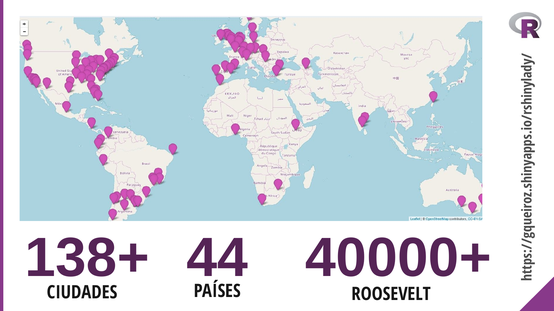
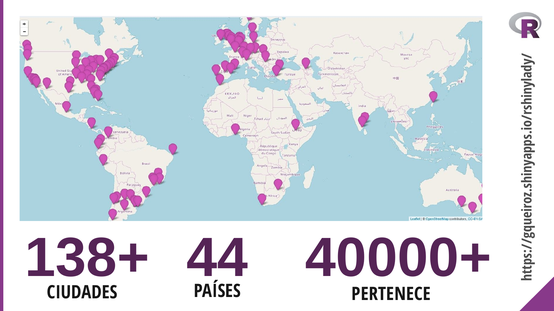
ROOSEVELT: ROOSEVELT -> PERTENECE (391, 295)
